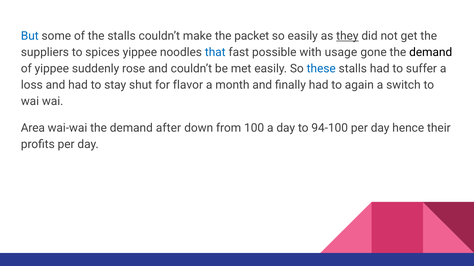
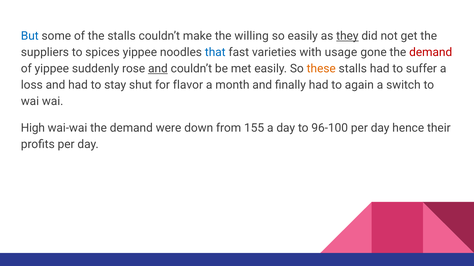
packet: packet -> willing (252, 36)
possible: possible -> varieties (274, 52)
demand colour: black -> red (431, 52)
and underline: none -> present (158, 69)
these colour: blue -> orange (321, 69)
Area: Area -> High (33, 128)
after: after -> were (169, 128)
100: 100 -> 155 (254, 128)
94-100: 94-100 -> 96-100 (330, 128)
